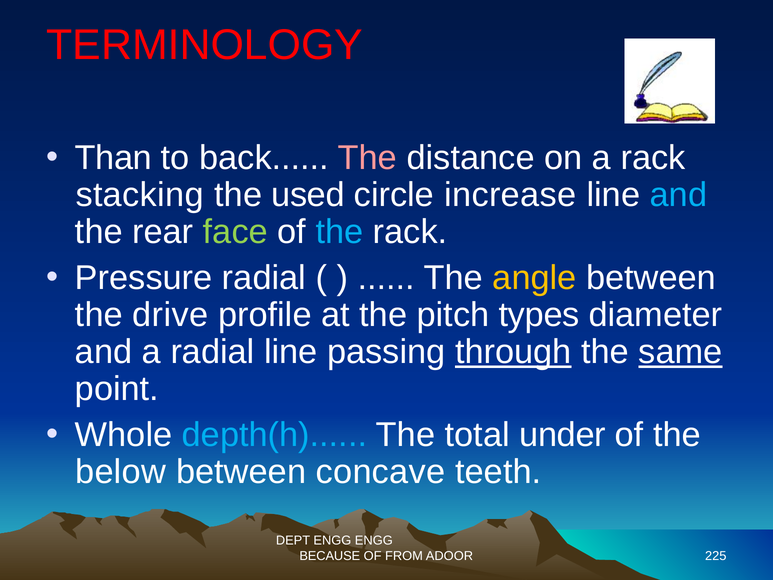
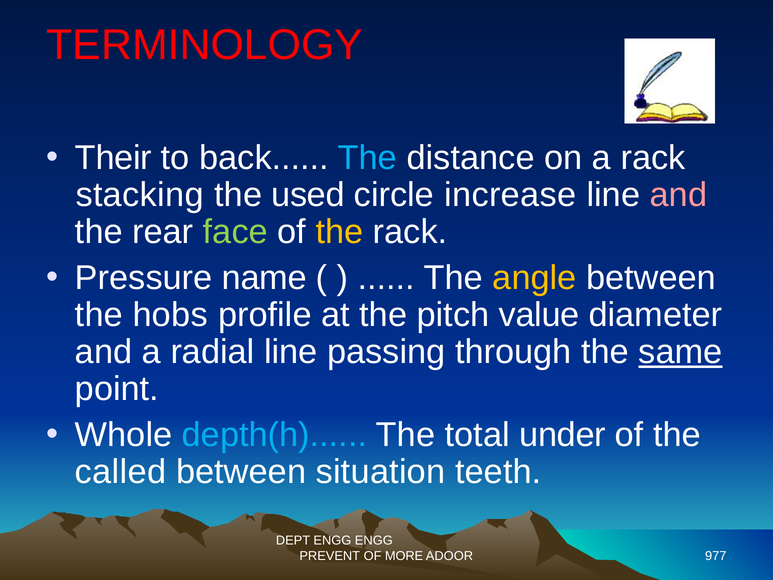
Than: Than -> Their (113, 158)
The colour: pink -> light blue (368, 158)
and colour: light blue -> pink (678, 195)
the colour: light blue -> yellow (339, 232)
Pressure radial: radial -> name (264, 278)
drive: drive -> hobs (170, 315)
types: types -> value (539, 315)
through underline: present -> none (513, 352)
below: below -> called (121, 472)
concave: concave -> situation (381, 472)
BECAUSE: BECAUSE -> PREVENT (330, 556)
FROM: FROM -> MORE (404, 556)
225: 225 -> 977 (716, 556)
